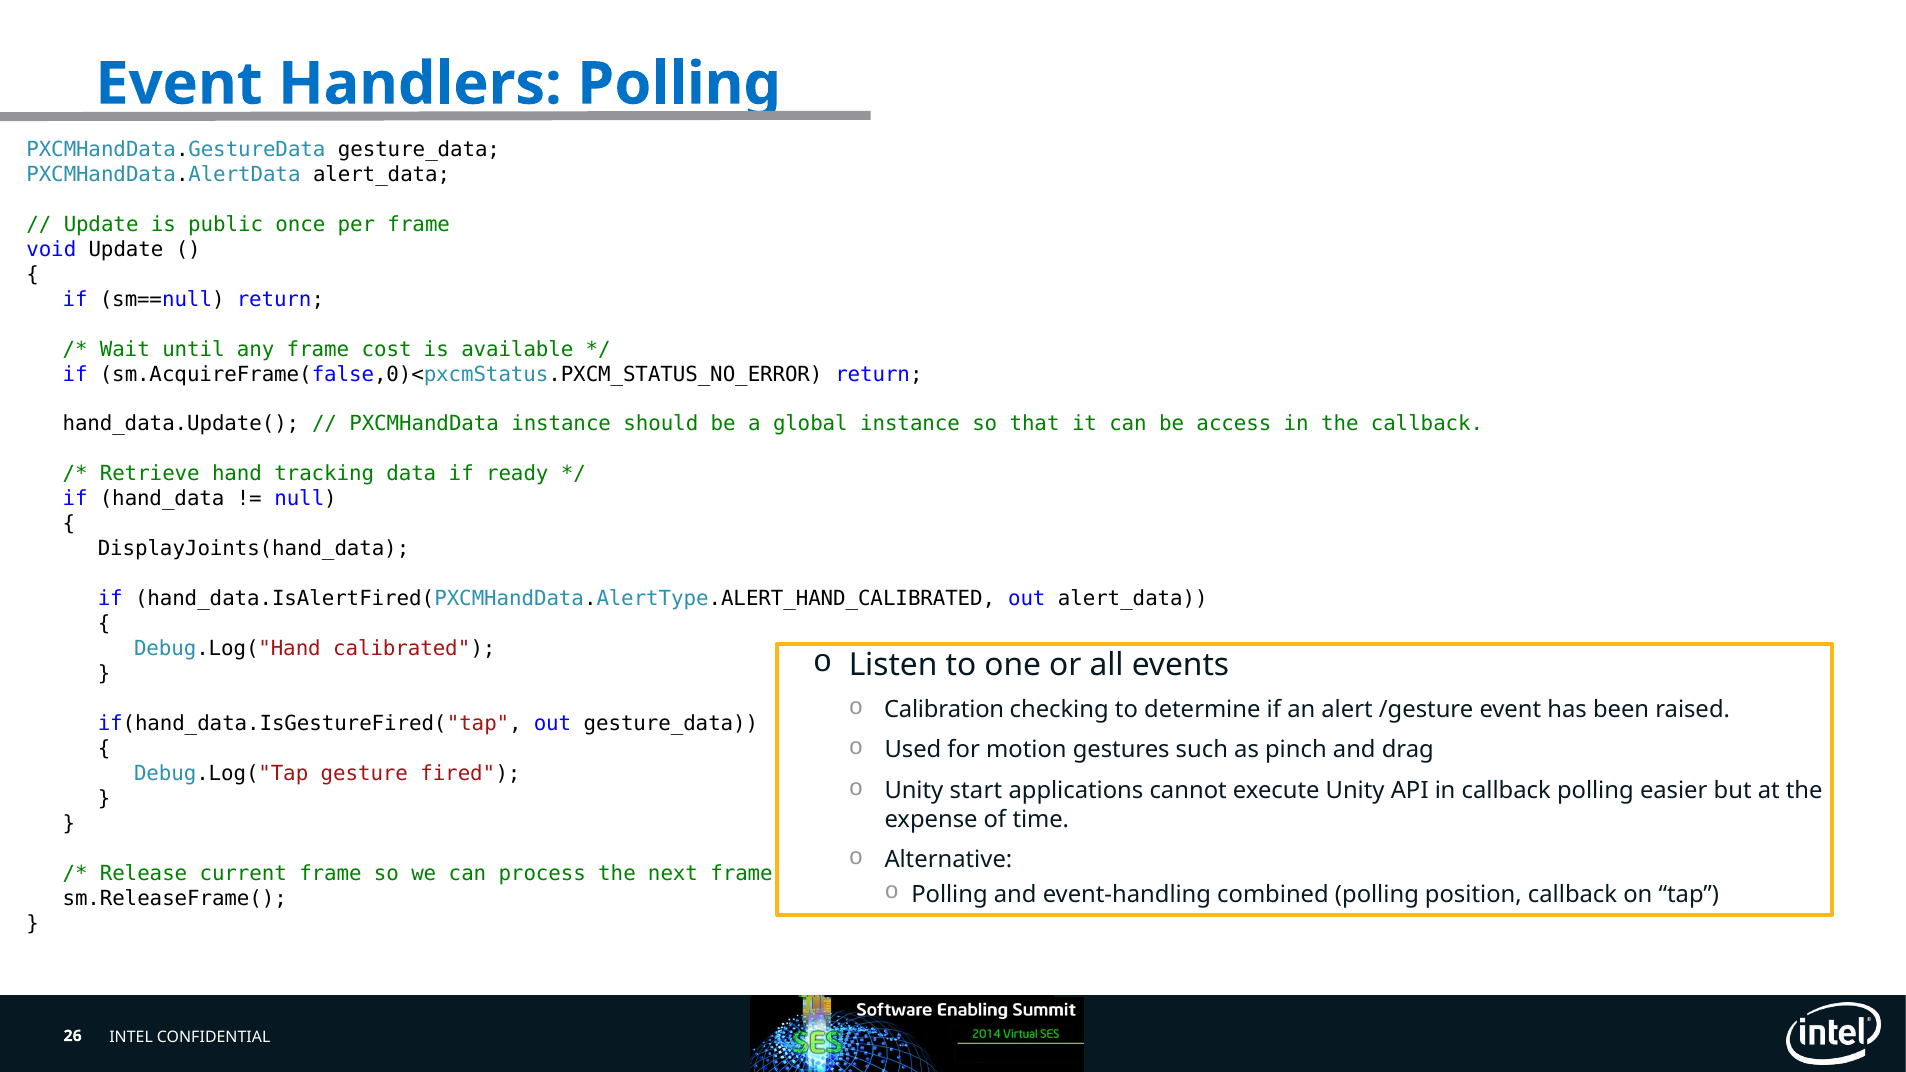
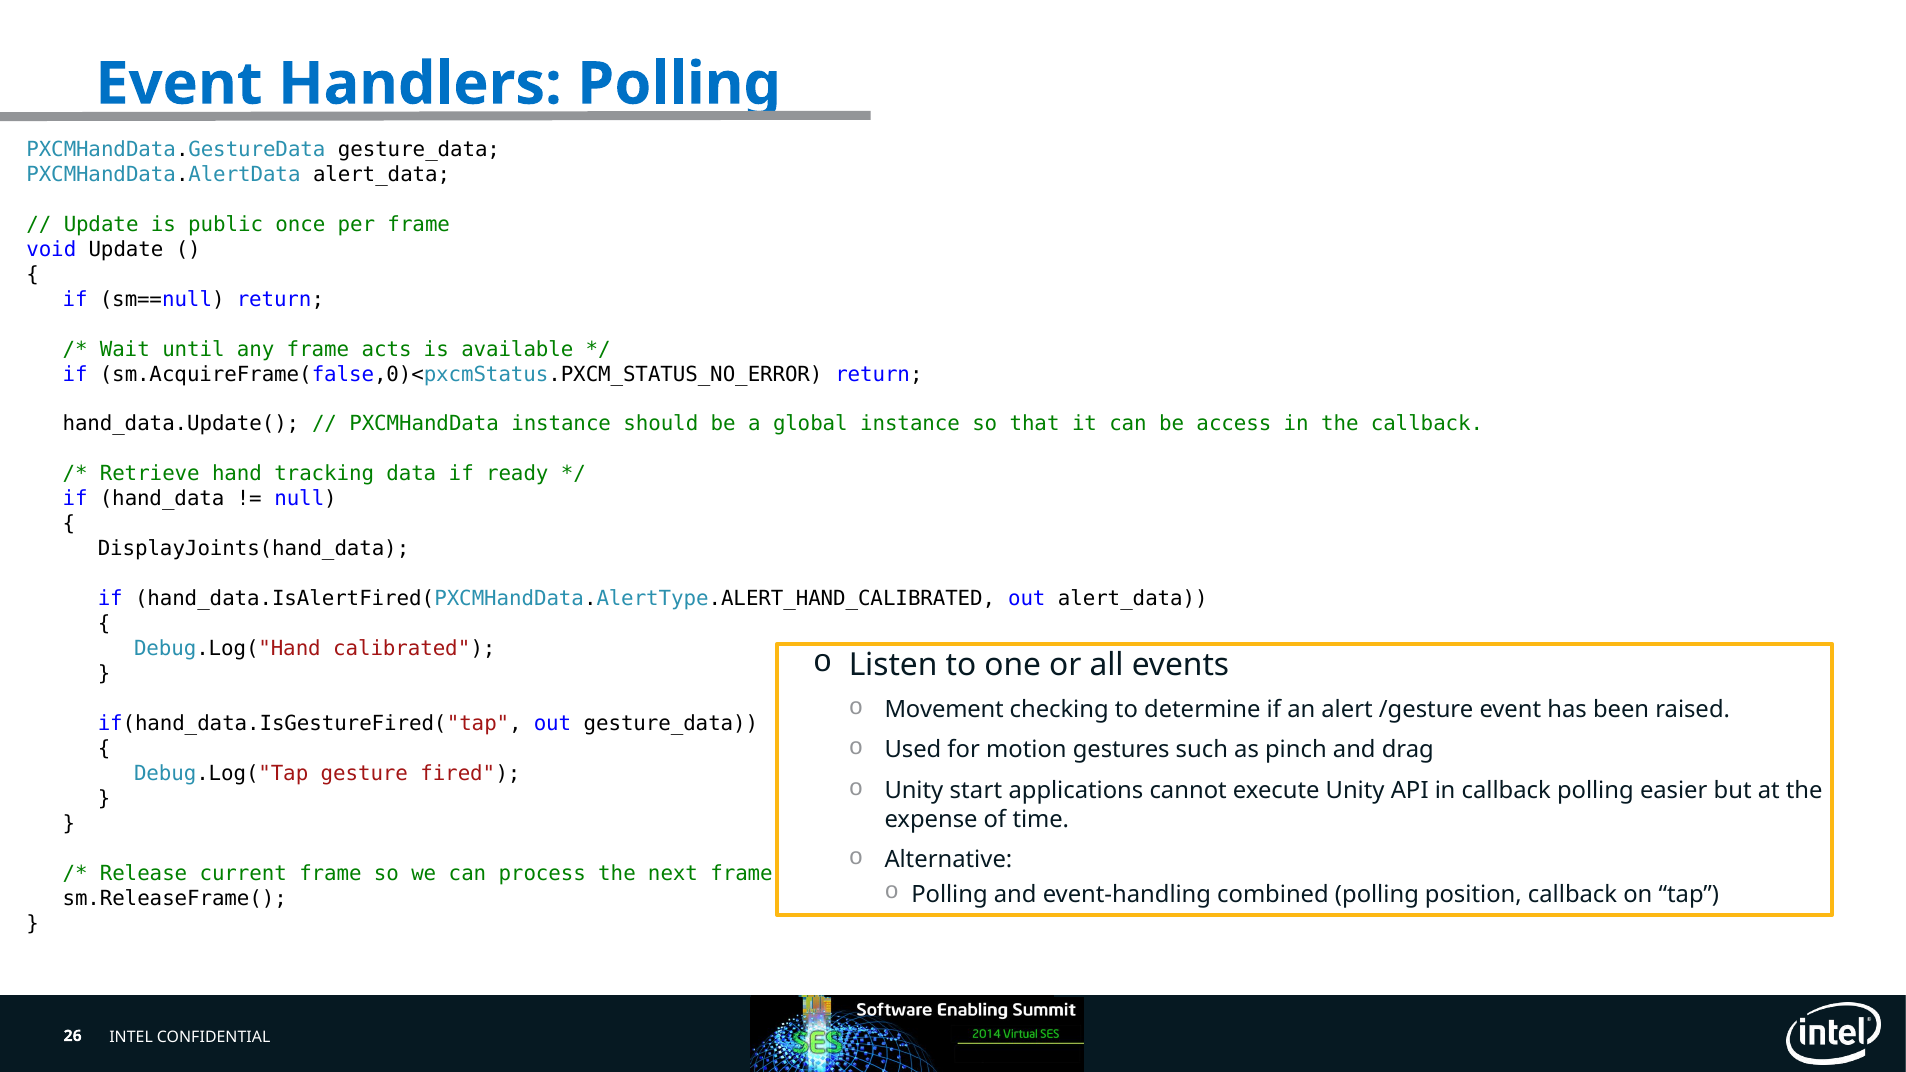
cost: cost -> acts (387, 349)
Calibration: Calibration -> Movement (944, 710)
